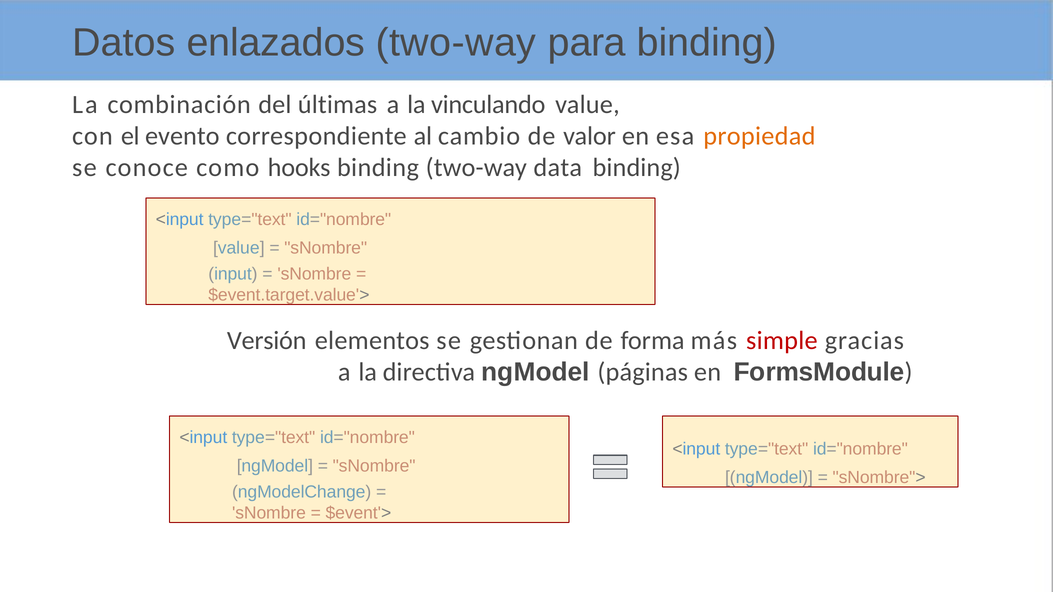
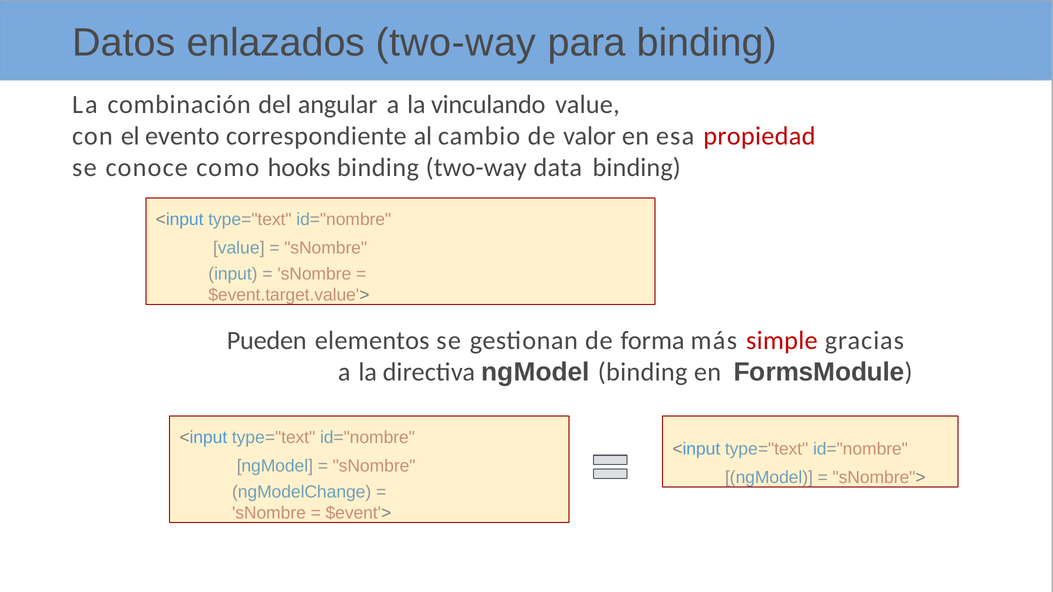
últimas: últimas -> angular (338, 105)
propiedad colour: orange -> red (759, 136)
Versión: Versión -> Pueden (267, 341)
ngModel páginas: páginas -> binding (643, 372)
